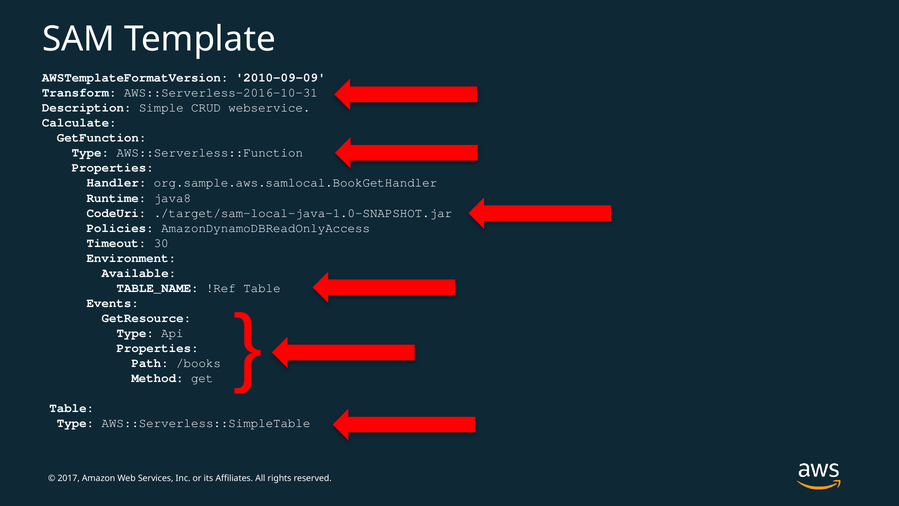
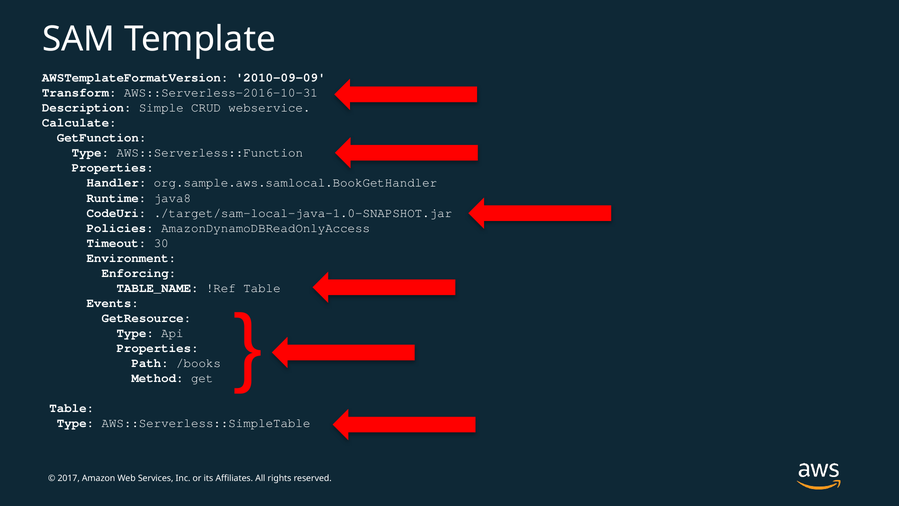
Available: Available -> Enforcing (139, 273)
